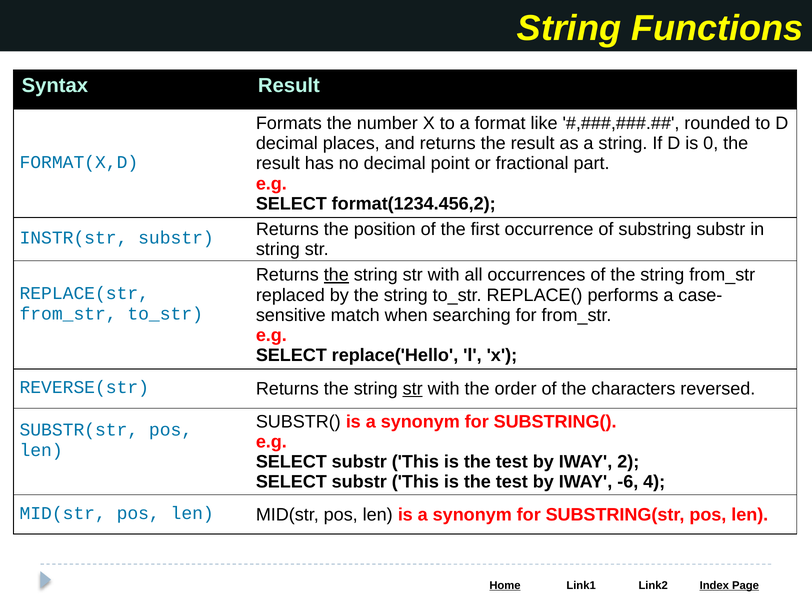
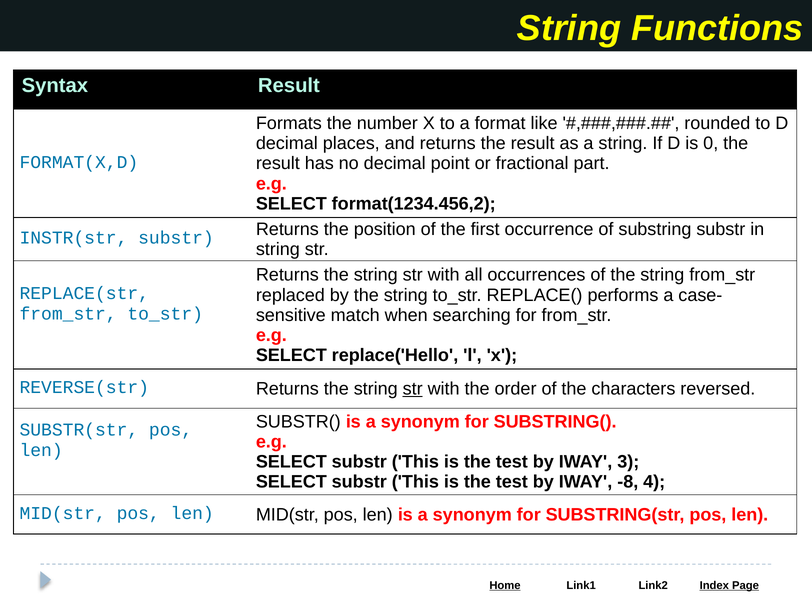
the underline: present -> none (336, 275)
2: 2 -> 3 (628, 462)
-6: -6 -> -8 (628, 482)
